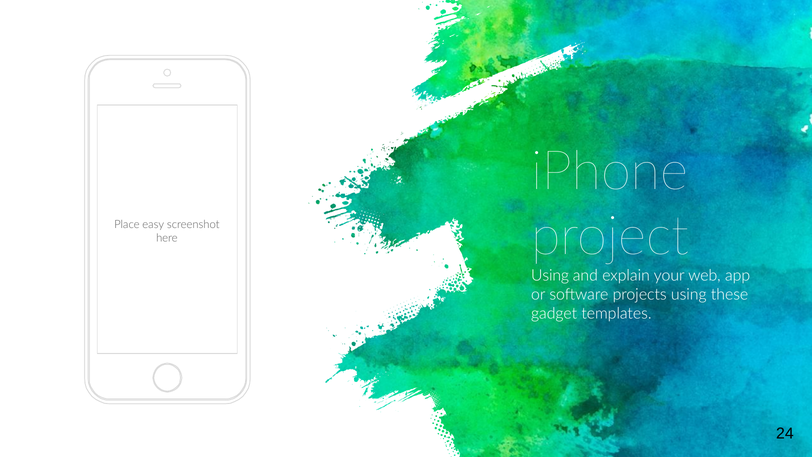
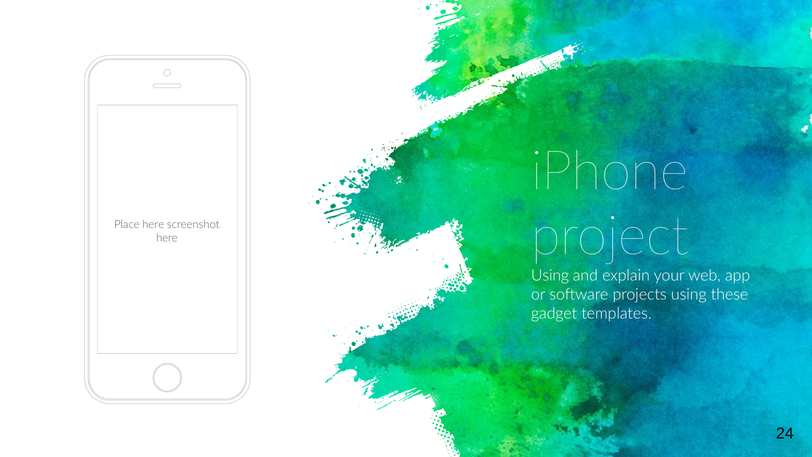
Place easy: easy -> here (153, 224)
